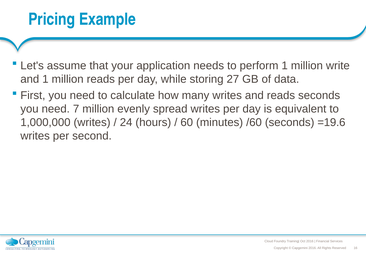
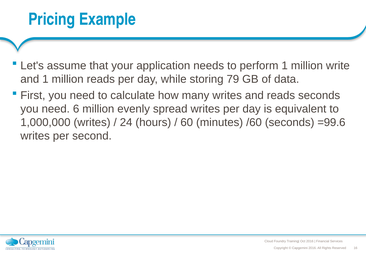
27: 27 -> 79 (233, 79)
7: 7 -> 6 (76, 109)
=19.6: =19.6 -> =99.6 (331, 123)
